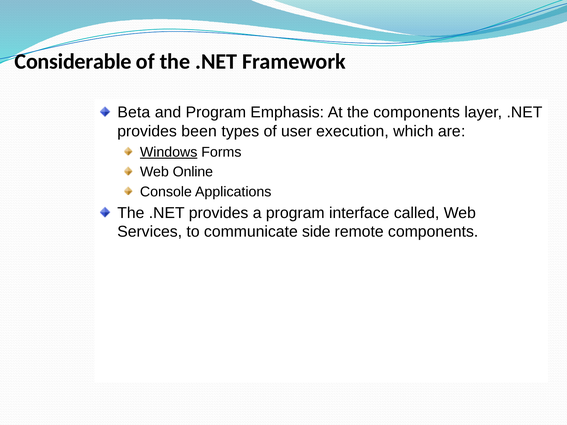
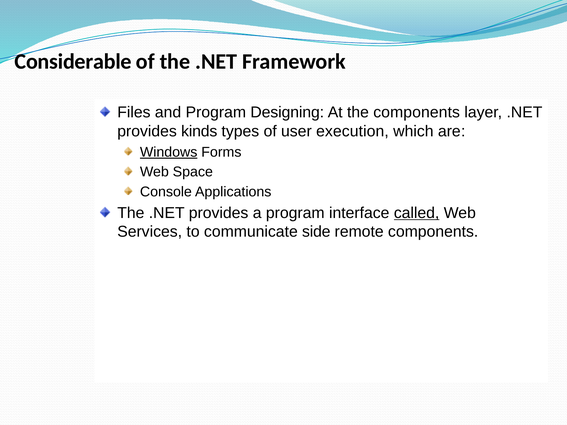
Beta: Beta -> Files (134, 113)
Emphasis: Emphasis -> Designing (287, 113)
been: been -> kinds (199, 131)
Online: Online -> Space (193, 172)
called underline: none -> present (417, 213)
